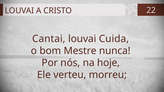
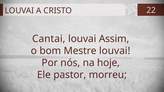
Cuida: Cuida -> Assim (114, 39)
Mestre nunca: nunca -> louvai (115, 51)
verteu: verteu -> pastor (70, 75)
